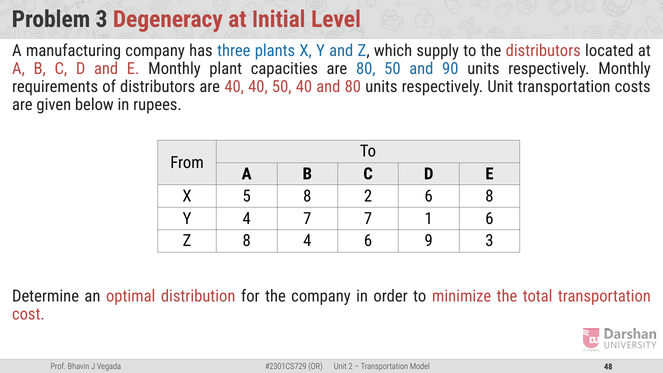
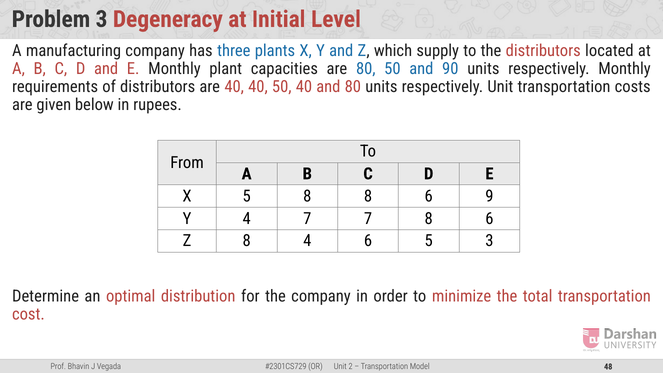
8 2: 2 -> 8 (368, 196)
6 8: 8 -> 9 (489, 196)
7 1: 1 -> 8 (429, 219)
6 9: 9 -> 5 (429, 241)
